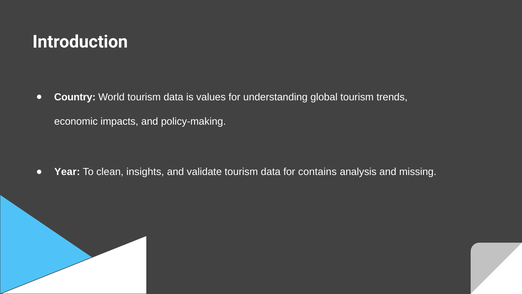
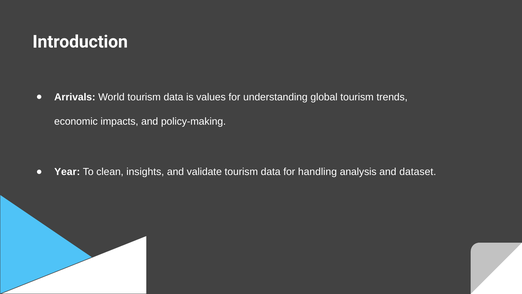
Country: Country -> Arrivals (75, 97)
contains: contains -> handling (317, 172)
missing: missing -> dataset (418, 172)
